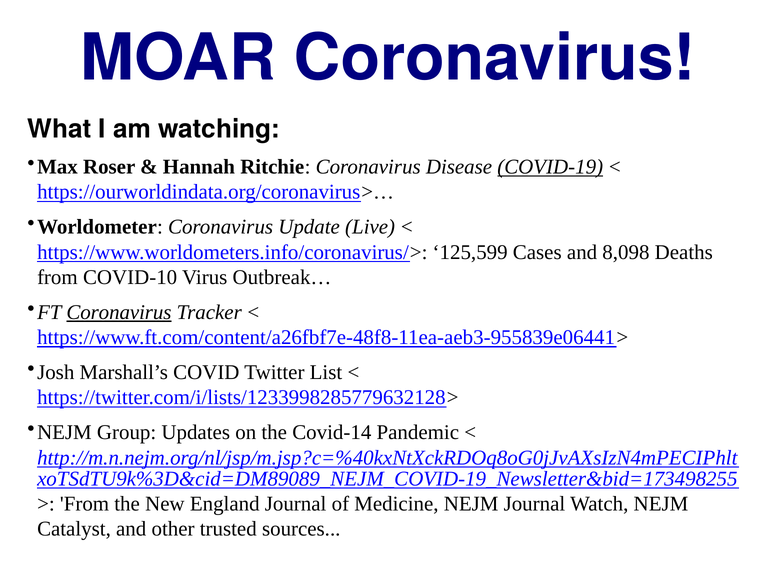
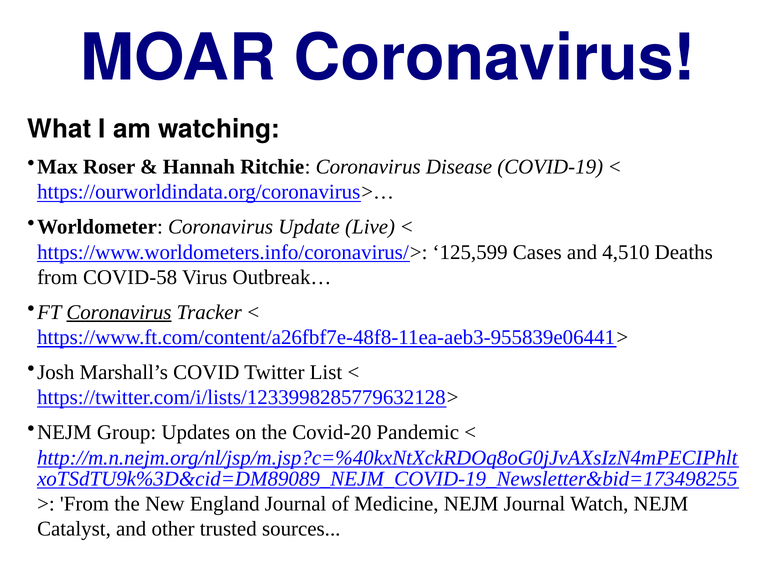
COVID-19 underline: present -> none (550, 167)
8,098: 8,098 -> 4,510 (626, 252)
COVID-10: COVID-10 -> COVID-58 (130, 277)
Covid-14: Covid-14 -> Covid-20 (332, 432)
